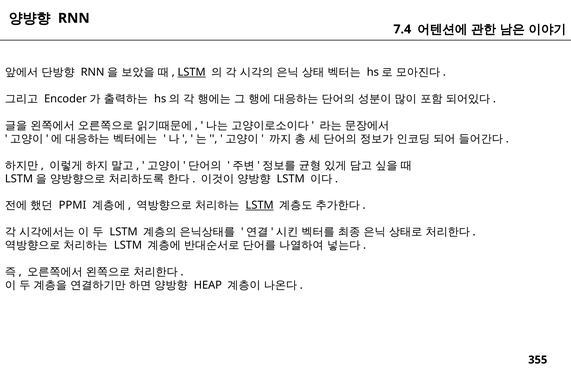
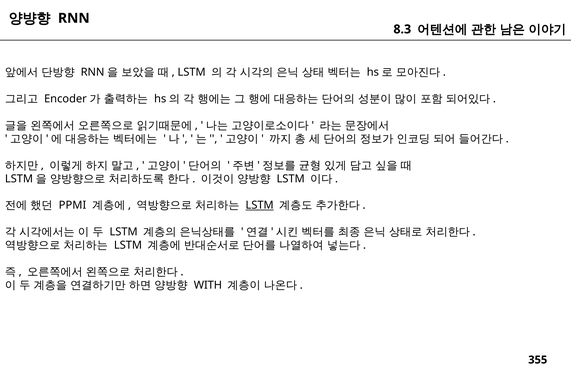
7.4: 7.4 -> 8.3 (402, 29)
LSTM underline: present -> none (192, 72)
HEAP: HEAP -> WITH (208, 285)
